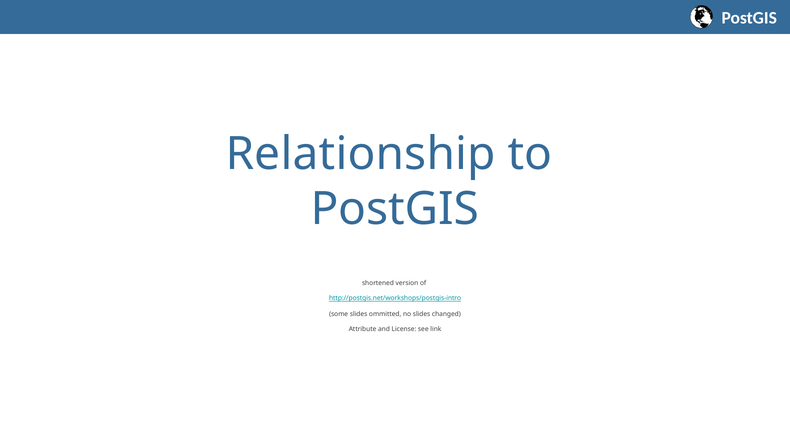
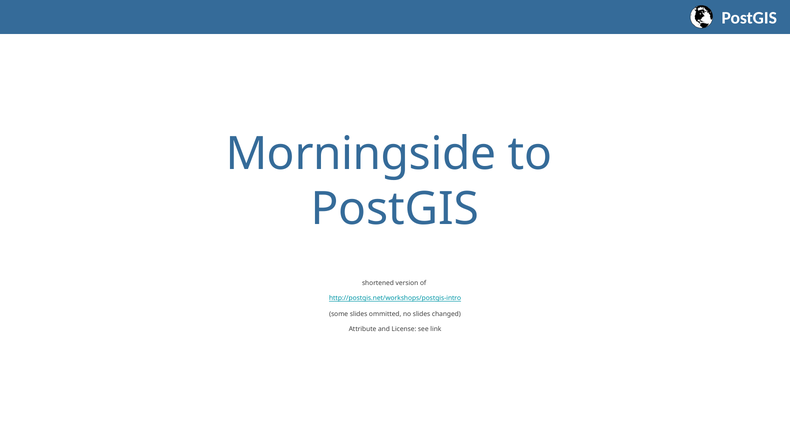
Relationship: Relationship -> Morningside (361, 154)
